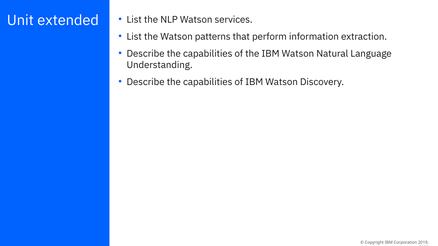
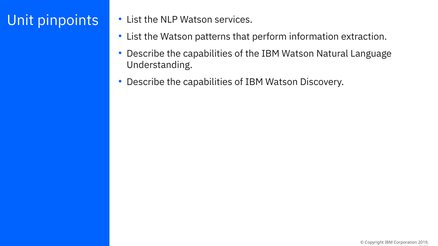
extended: extended -> pinpoints (68, 20)
